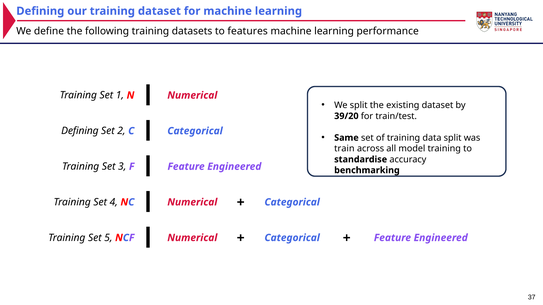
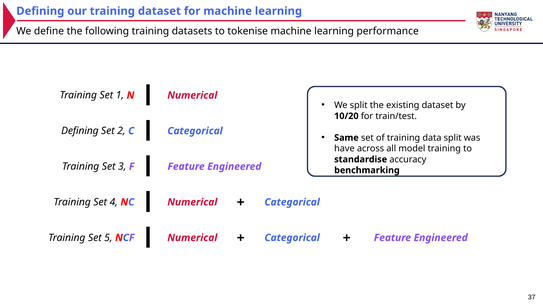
features: features -> tokenise (248, 31)
39/20: 39/20 -> 10/20 (346, 116)
train: train -> have (344, 149)
